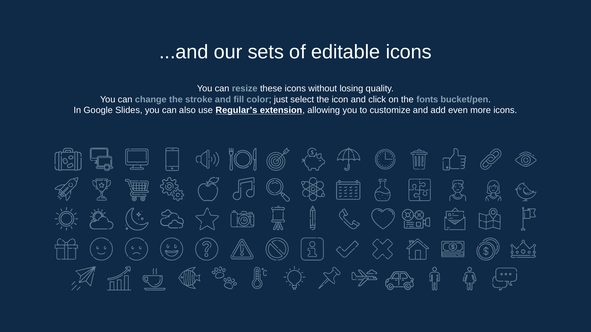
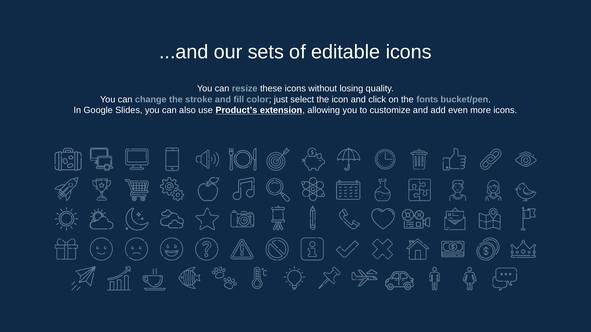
Regular’s: Regular’s -> Product’s (236, 110)
